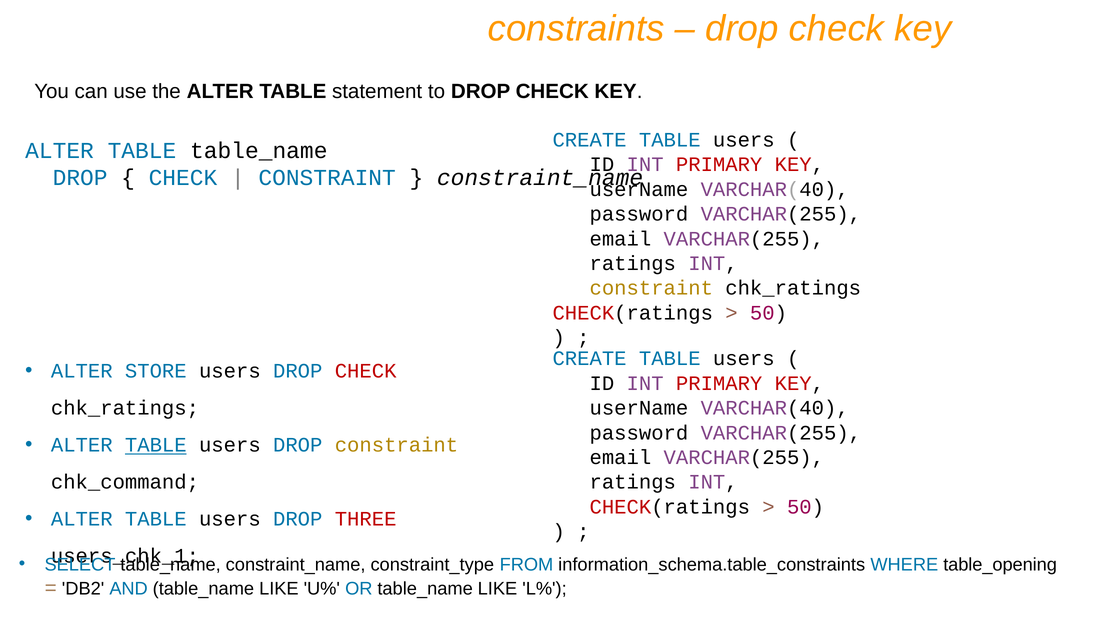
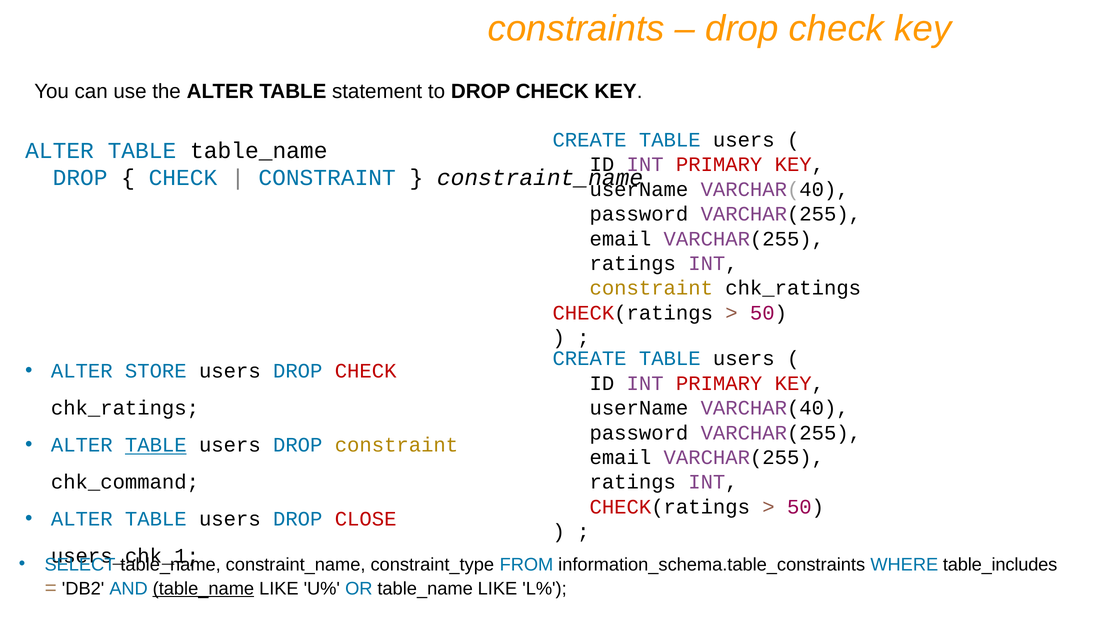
THREE: THREE -> CLOSE (366, 519)
table_opening: table_opening -> table_includes (1000, 565)
table_name underline: none -> present (203, 589)
